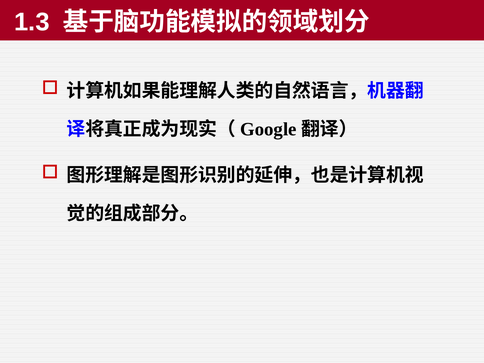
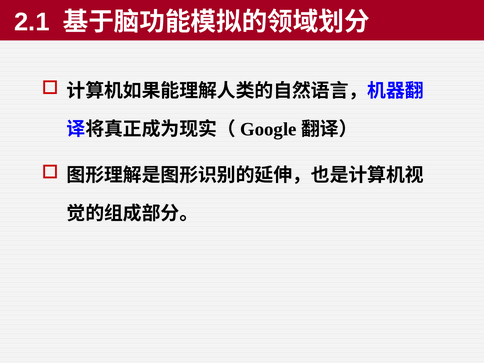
1.3: 1.3 -> 2.1 (32, 22)
